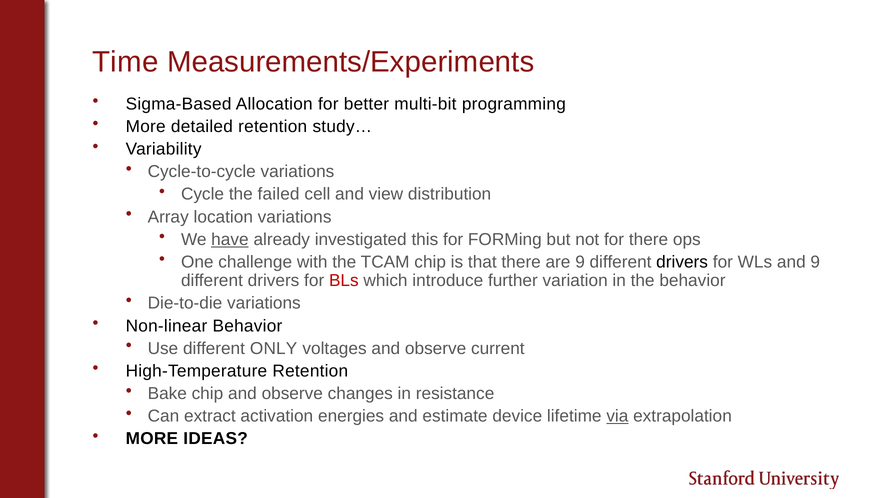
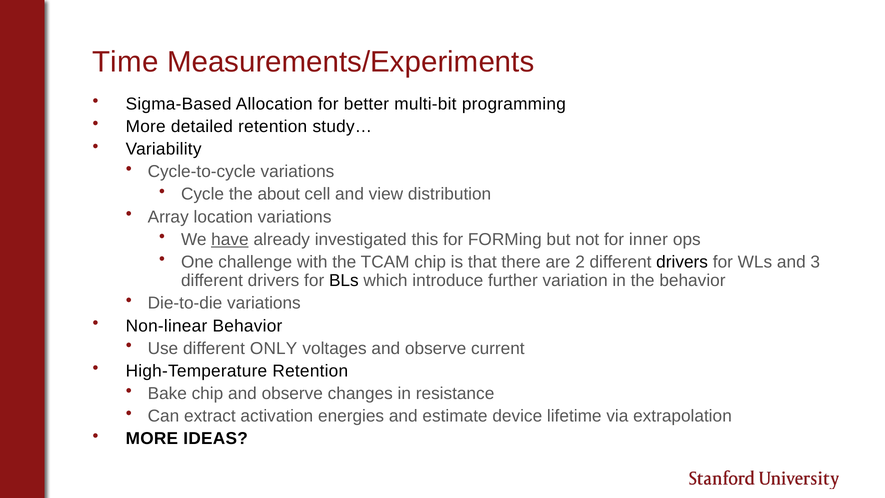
failed: failed -> about (279, 194)
for there: there -> inner (648, 239)
are 9: 9 -> 2 (580, 262)
and 9: 9 -> 3 (815, 262)
BLs colour: red -> black (344, 281)
via underline: present -> none (617, 416)
